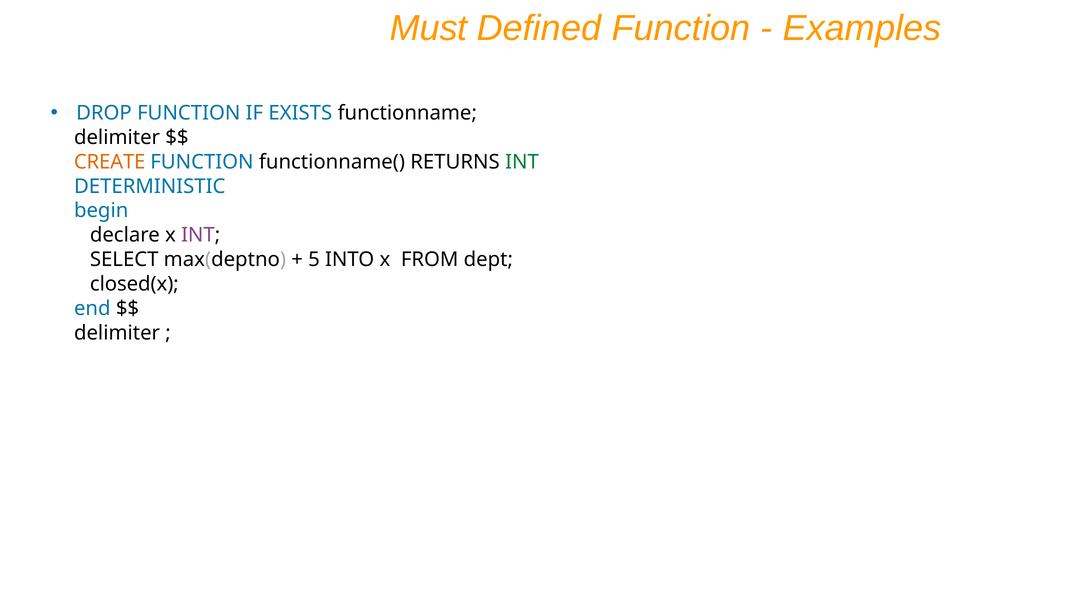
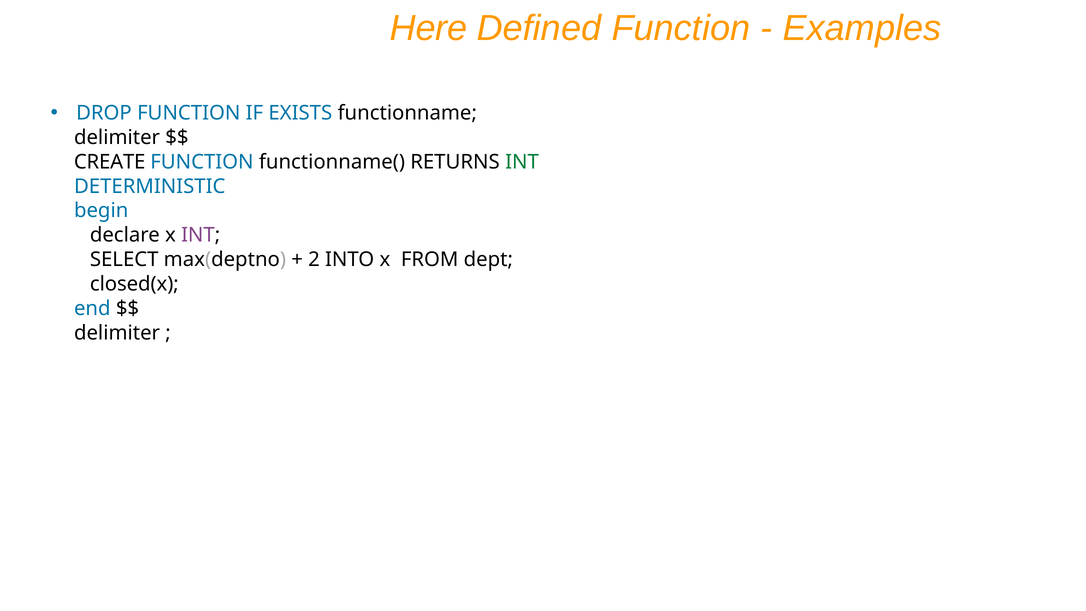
Must: Must -> Here (429, 28)
CREATE colour: orange -> black (110, 162)
5: 5 -> 2 (314, 260)
